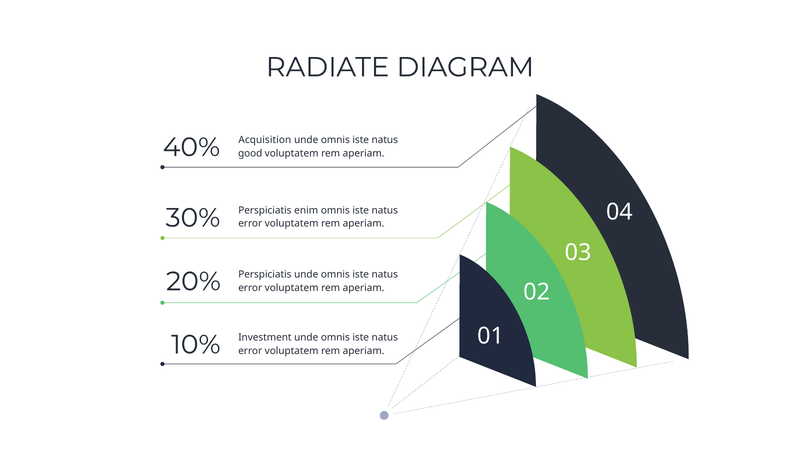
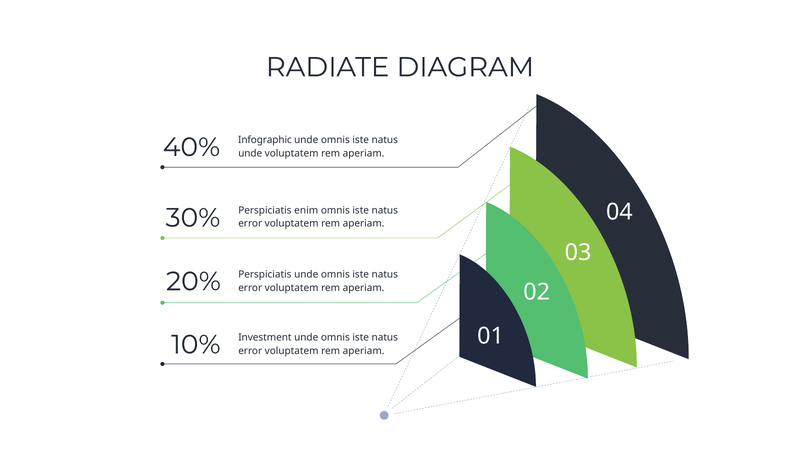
Acquisition: Acquisition -> Infographic (265, 140)
good: good -> unde (250, 153)
